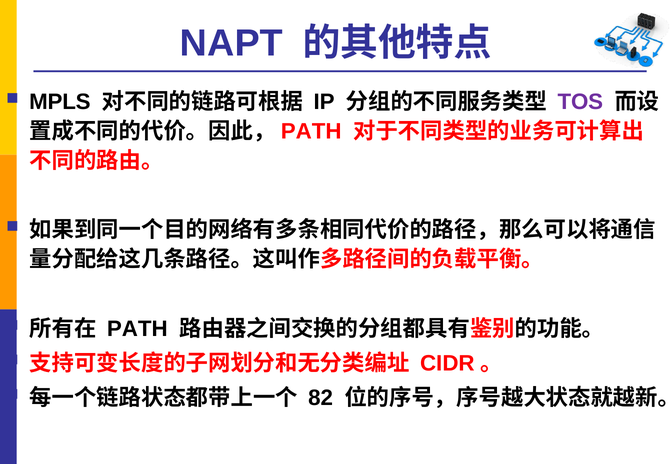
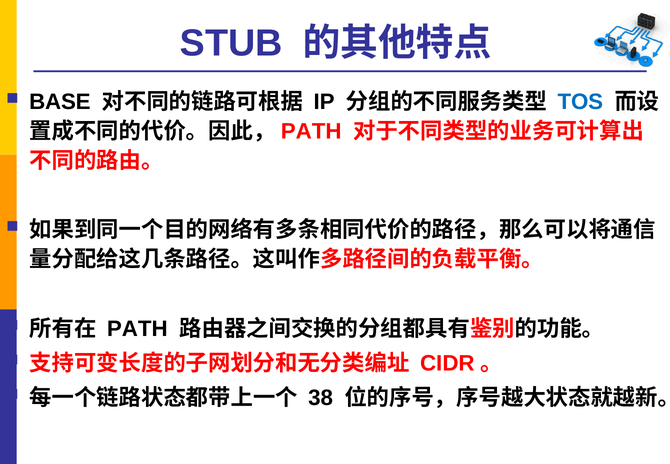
NAPT: NAPT -> STUB (231, 43)
MPLS: MPLS -> BASE (60, 102)
TOS colour: purple -> blue (580, 102)
82: 82 -> 38 (321, 398)
